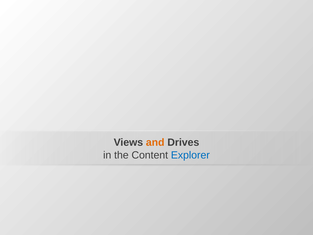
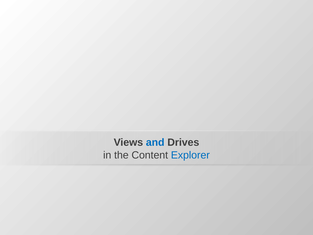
and colour: orange -> blue (155, 142)
